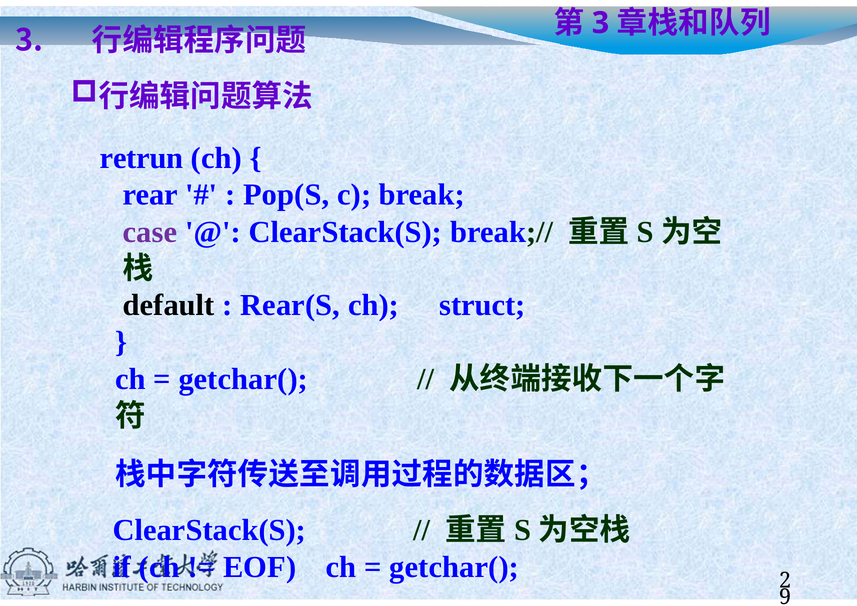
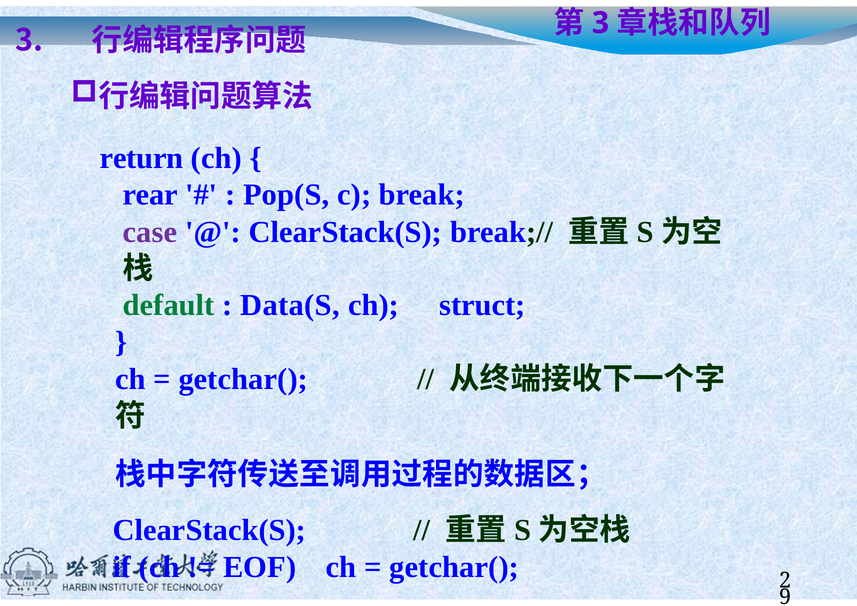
retrun: retrun -> return (142, 158)
default colour: black -> green (169, 305)
Rear(S: Rear(S -> Data(S (290, 305)
